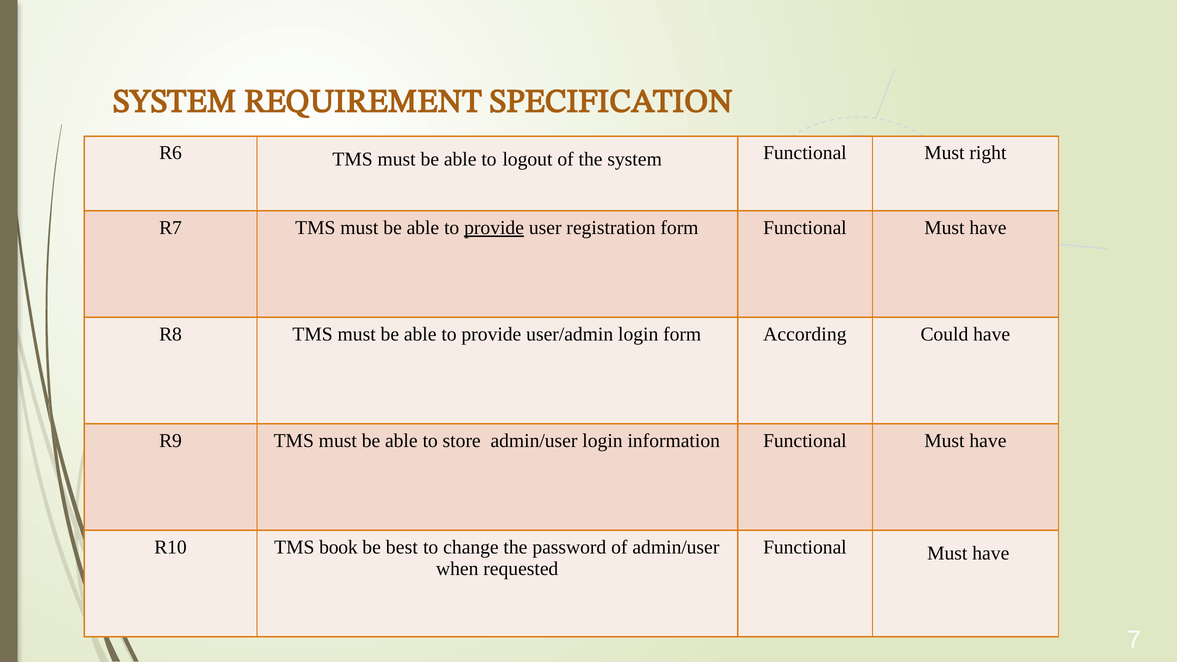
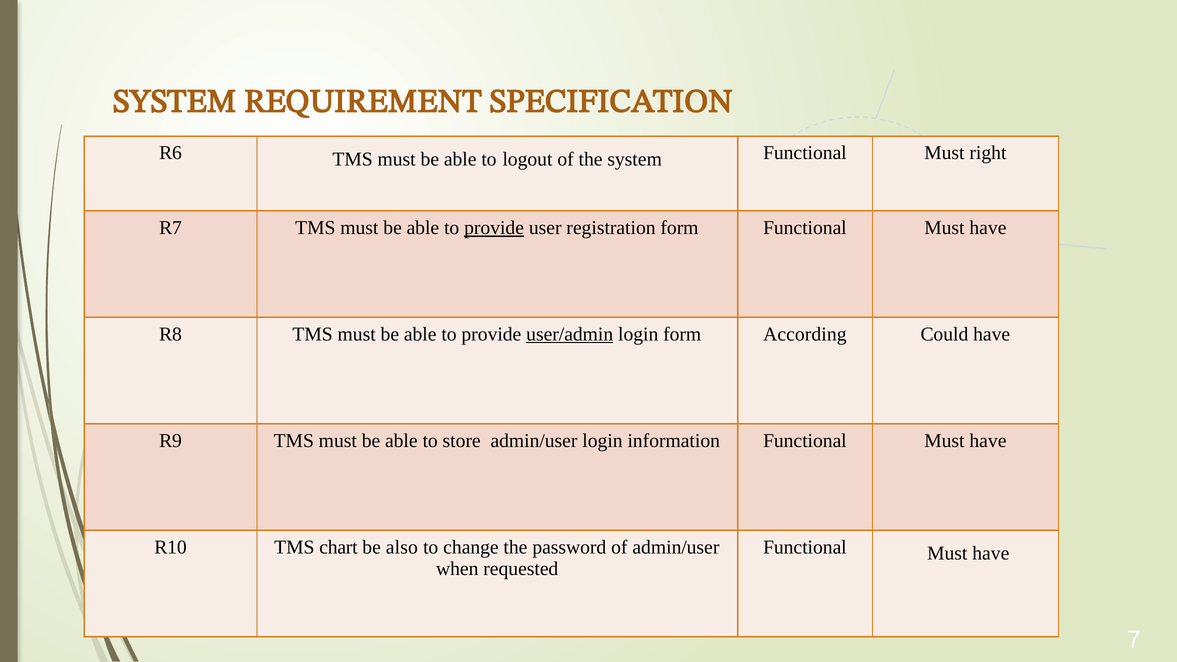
user/admin underline: none -> present (570, 334)
book: book -> chart (338, 547)
best: best -> also (402, 547)
